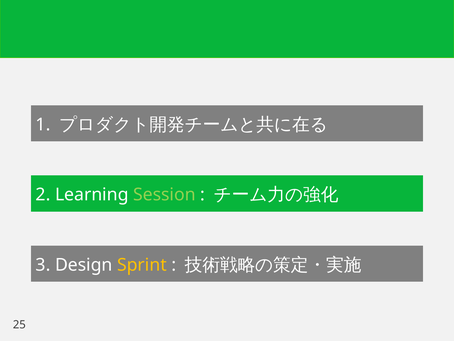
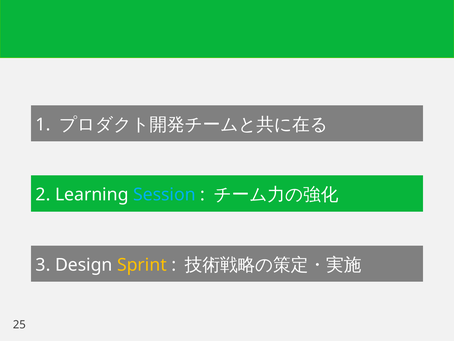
Session colour: light green -> light blue (164, 194)
